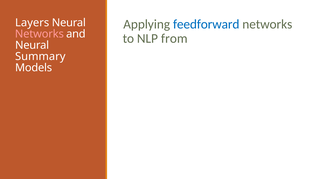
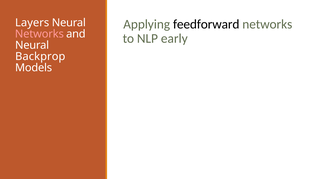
feedforward colour: blue -> black (206, 24)
from: from -> early (174, 38)
Summary: Summary -> Backprop (40, 56)
